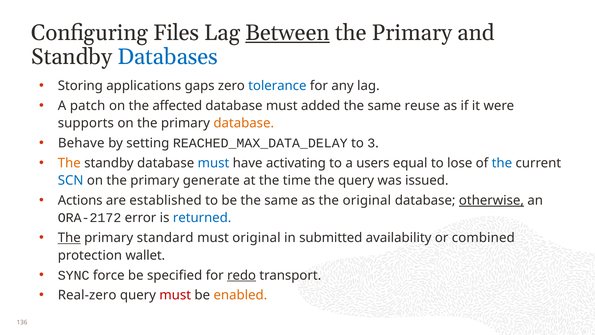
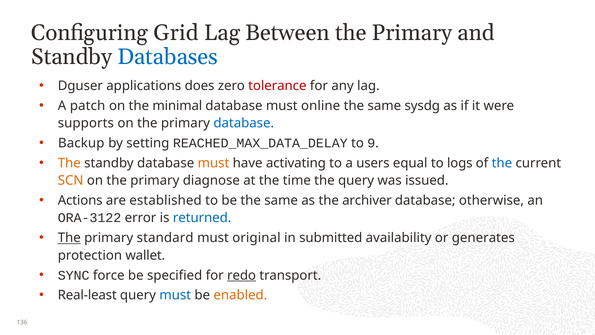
Files: Files -> Grid (176, 33)
Between underline: present -> none (288, 33)
Storing: Storing -> Dguser (80, 86)
gaps: gaps -> does (200, 86)
tolerance colour: blue -> red (277, 86)
affected: affected -> minimal (177, 106)
added: added -> online (321, 106)
reuse: reuse -> sysdg (422, 106)
database colour: orange -> blue (244, 123)
Behave: Behave -> Backup (81, 143)
3: 3 -> 9 (371, 143)
must colour: blue -> orange (213, 163)
lose: lose -> logs (460, 163)
SCN colour: blue -> orange (71, 180)
generate: generate -> diagnose (211, 180)
the original: original -> archiver (367, 200)
otherwise underline: present -> none (491, 200)
ORA-2172: ORA-2172 -> ORA-3122 (90, 218)
combined: combined -> generates (483, 238)
Real-zero: Real-zero -> Real-least (87, 295)
must colour: red -> blue (175, 295)
